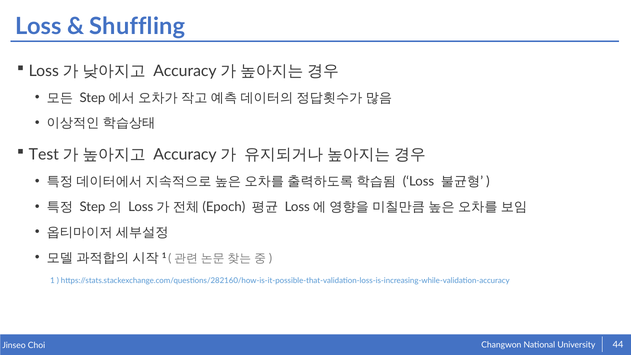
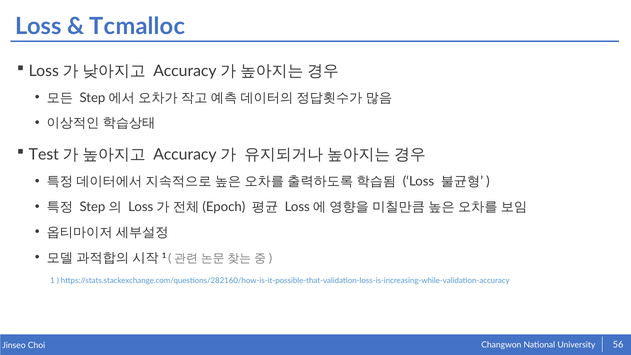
Shuffling: Shuffling -> Tcmalloc (137, 27)
44: 44 -> 56 (618, 345)
